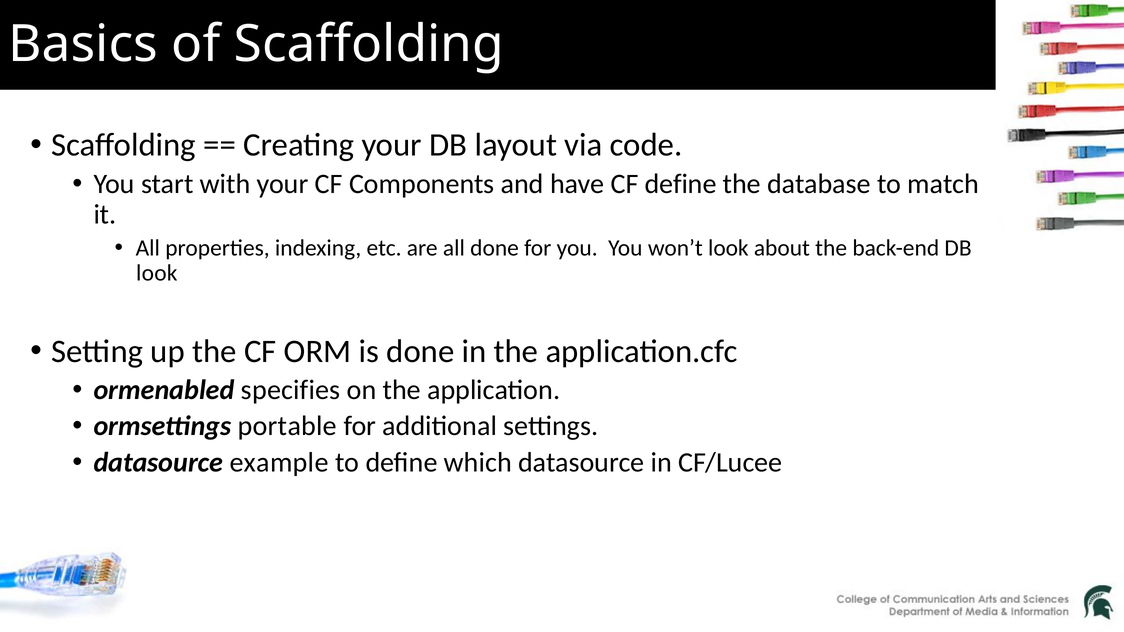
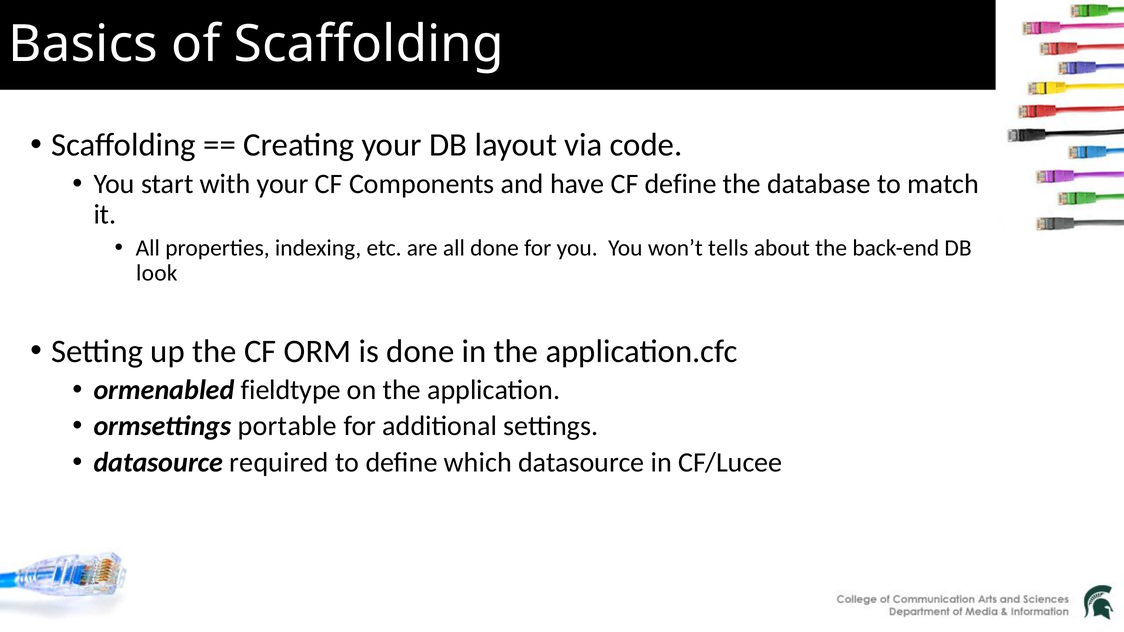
won’t look: look -> tells (728, 248)
specifies: specifies -> fieldtype (291, 390)
example: example -> required (279, 463)
